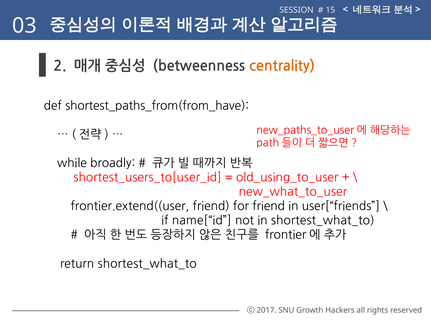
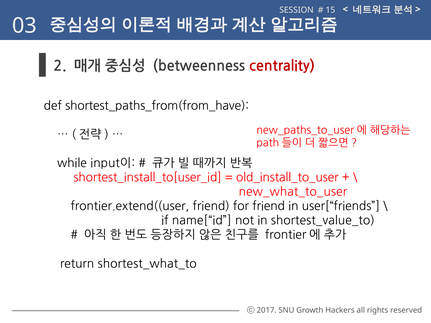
centrality colour: orange -> red (282, 66)
broadly: broadly -> input이 (113, 163)
shortest_users_to[user_id: shortest_users_to[user_id -> shortest_install_to[user_id (148, 178)
old_using_to_user: old_using_to_user -> old_install_to_user (287, 178)
in shortest_what_to: shortest_what_to -> shortest_value_to (323, 221)
